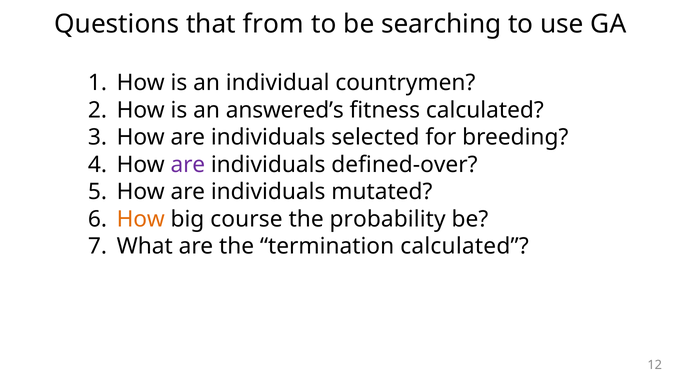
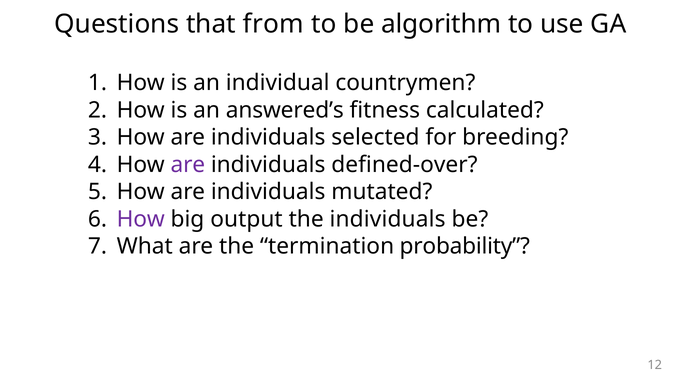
searching: searching -> algorithm (441, 24)
How colour: orange -> purple (141, 219)
course: course -> output (246, 219)
the probability: probability -> individuals (388, 219)
termination calculated: calculated -> probability (465, 246)
